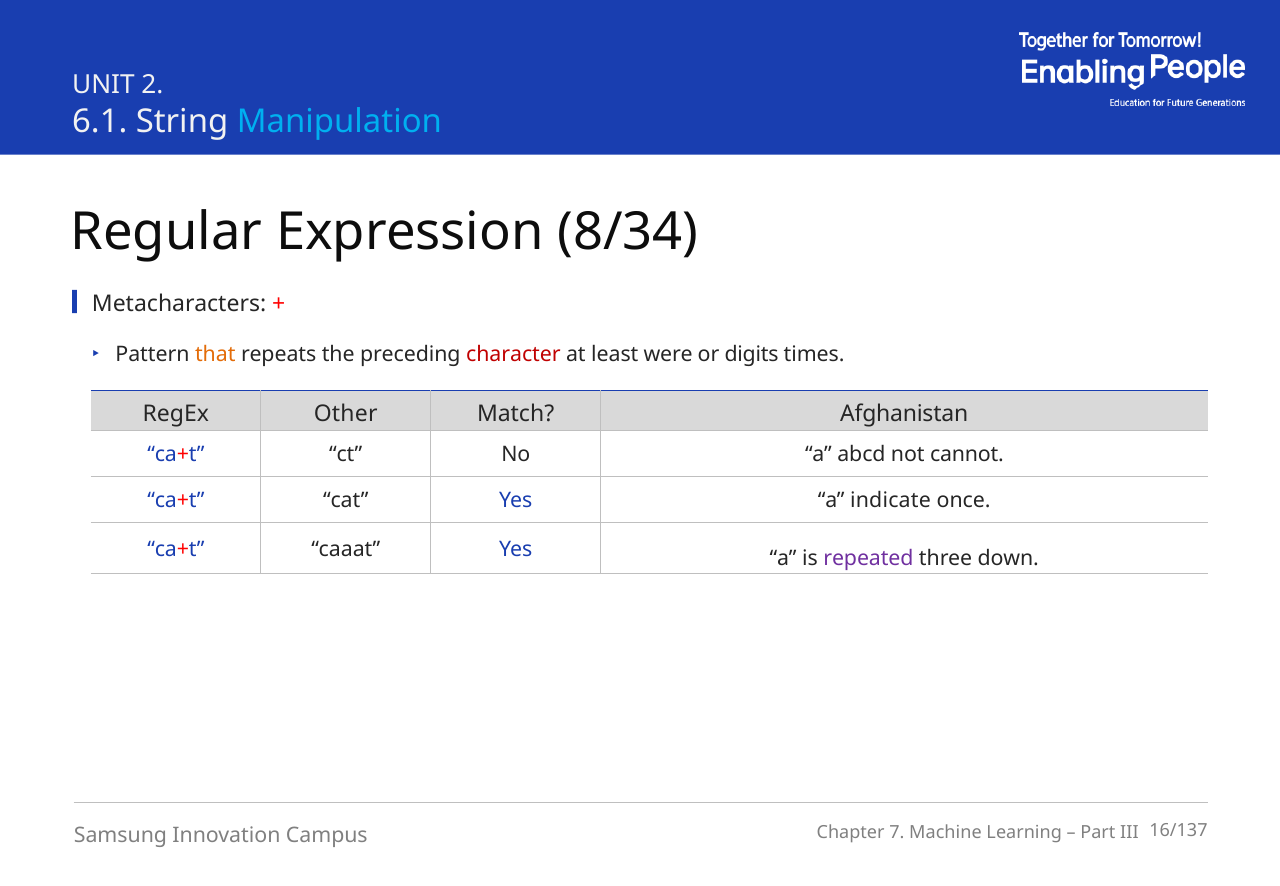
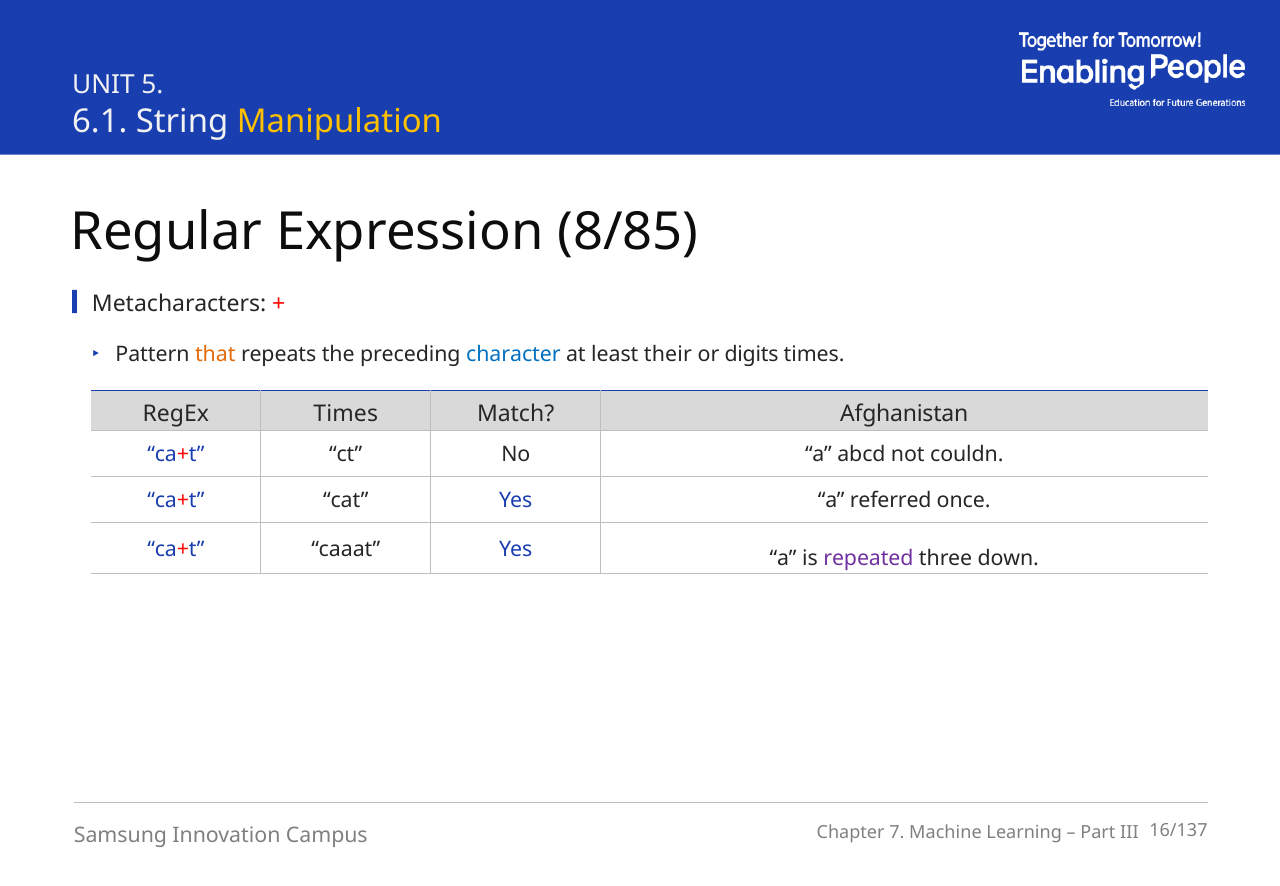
2: 2 -> 5 (152, 85)
Manipulation colour: light blue -> yellow (339, 121)
8/34: 8/34 -> 8/85 (628, 233)
character colour: red -> blue (513, 355)
were: were -> their (668, 355)
RegEx Other: Other -> Times (346, 414)
cannot: cannot -> couldn (967, 455)
indicate: indicate -> referred (891, 501)
